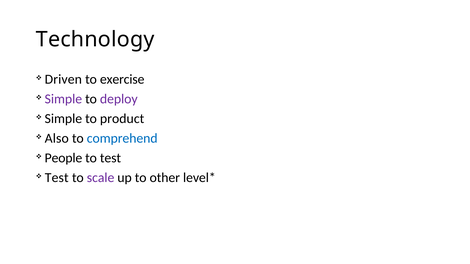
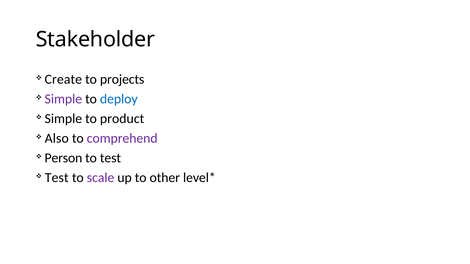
Technology: Technology -> Stakeholder (95, 39)
Driven: Driven -> Create (63, 79)
exercise: exercise -> projects (122, 79)
deploy colour: purple -> blue (119, 99)
comprehend colour: blue -> purple (122, 139)
People: People -> Person (63, 158)
